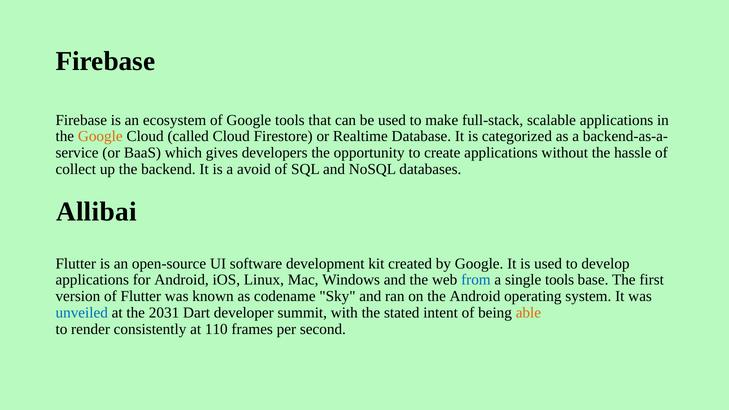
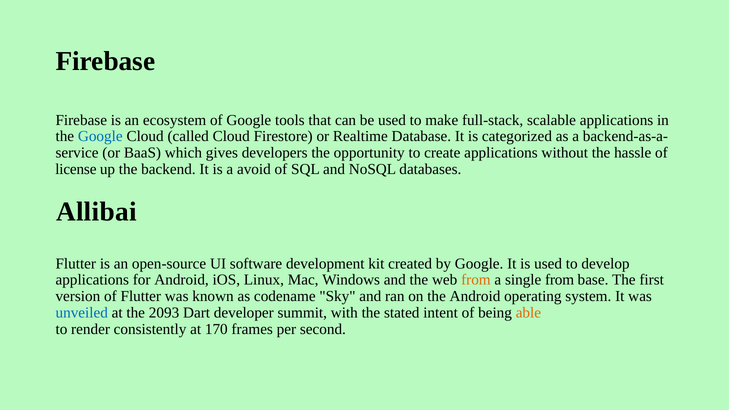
Google colour: orange -> blue (100, 136)
collect: collect -> license (76, 169)
from colour: blue -> orange (476, 280)
single tools: tools -> from (560, 280)
2031: 2031 -> 2093 (164, 313)
110: 110 -> 170 (216, 329)
